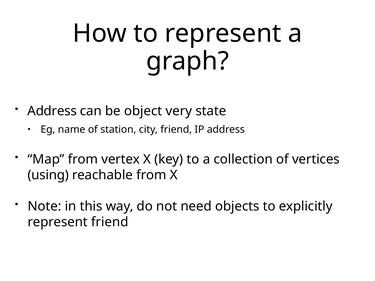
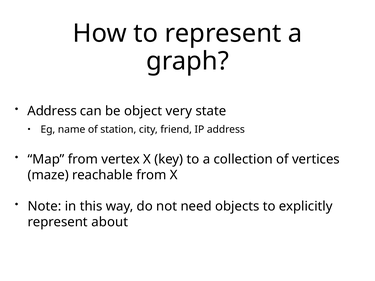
using: using -> maze (48, 175)
represent friend: friend -> about (110, 222)
